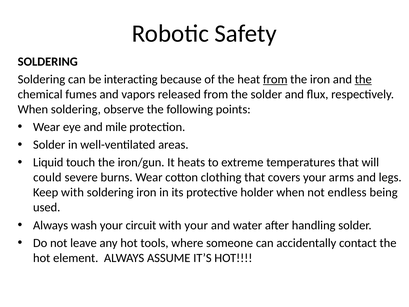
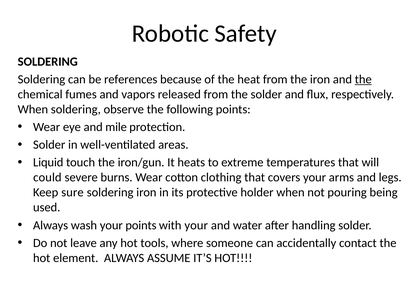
interacting: interacting -> references (131, 79)
from underline: present -> none (275, 79)
Keep with: with -> sure (72, 192)
endless: endless -> pouring (347, 192)
your circuit: circuit -> points (141, 225)
